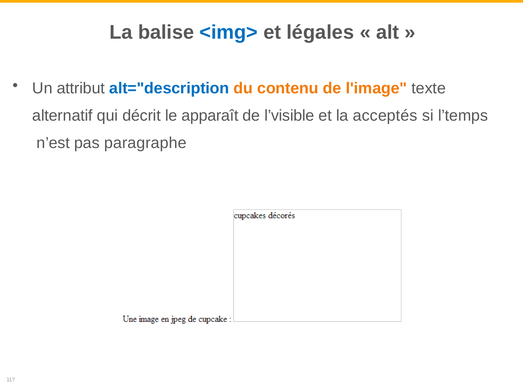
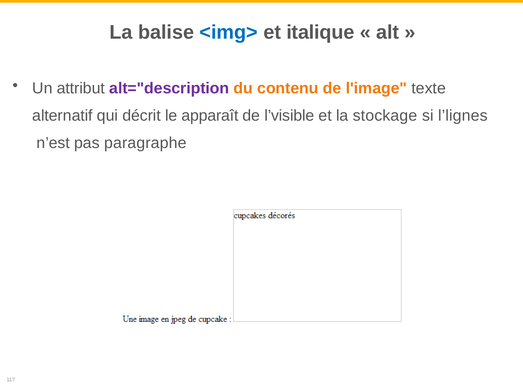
légales: légales -> italique (320, 32)
alt="description colour: blue -> purple (169, 88)
acceptés: acceptés -> stockage (385, 116)
l’temps: l’temps -> l’lignes (463, 116)
